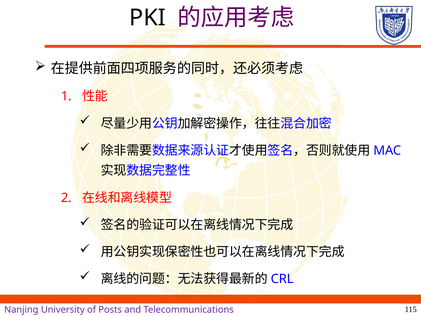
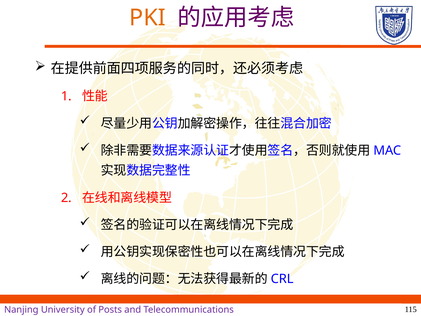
PKI colour: black -> orange (148, 18)
